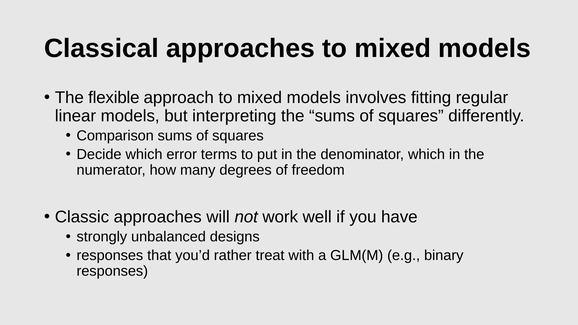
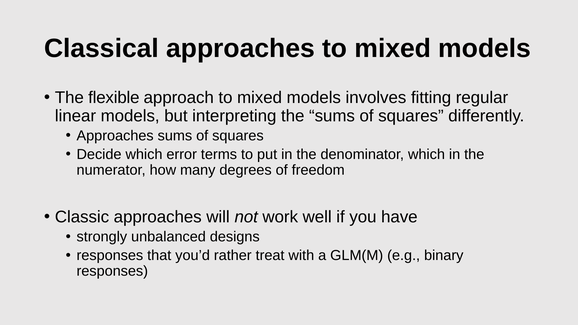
Comparison: Comparison -> Approaches (115, 136)
